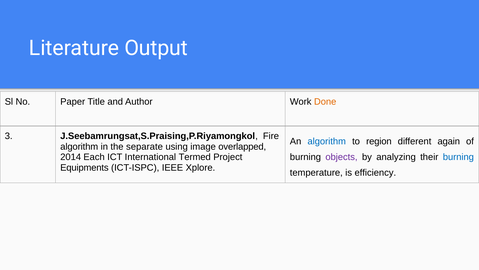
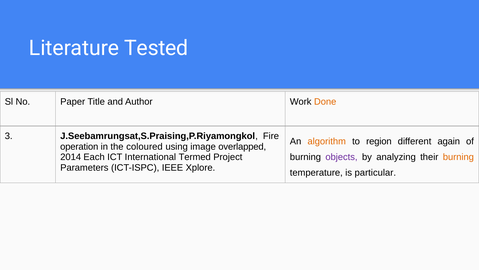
Output: Output -> Tested (156, 48)
algorithm colour: blue -> orange (327, 141)
algorithm: algorithm -> operation (79, 146)
separate: separate -> coloured (144, 146)
burning colour: blue -> orange (458, 157)
Equipments: Equipments -> Parameters (84, 167)
efficiency: efficiency -> particular (375, 172)
